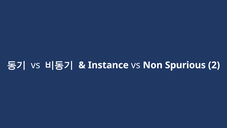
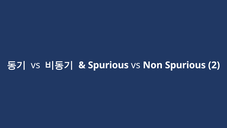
Instance: Instance -> Spurious (108, 65)
